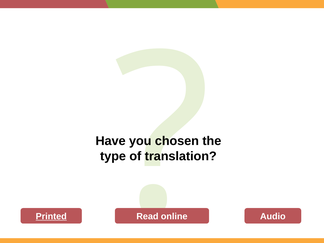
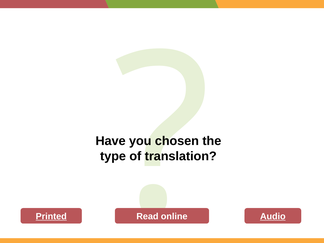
Audio underline: none -> present (273, 216)
